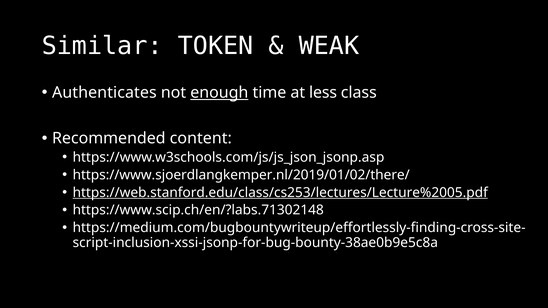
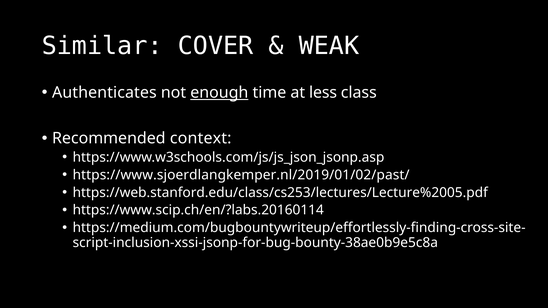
TOKEN: TOKEN -> COVER (216, 46)
content: content -> context (201, 138)
https://www.sjoerdlangkemper.nl/2019/01/02/there/: https://www.sjoerdlangkemper.nl/2019/01/02/there/ -> https://www.sjoerdlangkemper.nl/2019/01/02/past/ (241, 175)
https://web.stanford.edu/class/cs253/lectures/Lecture%2005.pdf underline: present -> none (280, 193)
https://www.scip.ch/en/?labs.71302148: https://www.scip.ch/en/?labs.71302148 -> https://www.scip.ch/en/?labs.20160114 (198, 210)
